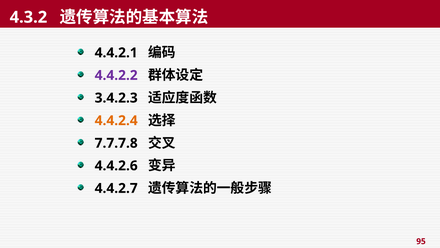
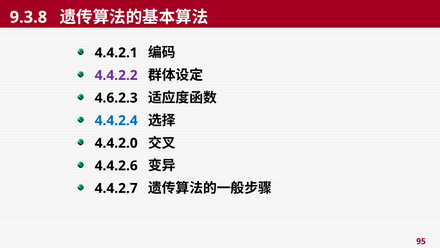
4.3.2: 4.3.2 -> 9.3.8 (28, 17)
3.4.2.3: 3.4.2.3 -> 4.6.2.3 (116, 98)
4.4.2.4 colour: orange -> blue (116, 120)
7.7.7.8: 7.7.7.8 -> 4.4.2.0 (116, 143)
